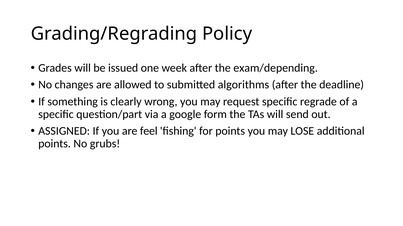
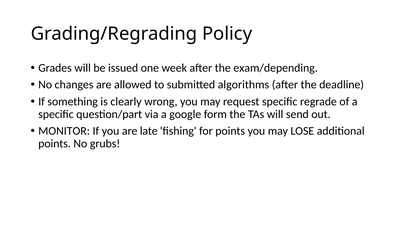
ASSIGNED: ASSIGNED -> MONITOR (64, 132)
feel: feel -> late (149, 132)
